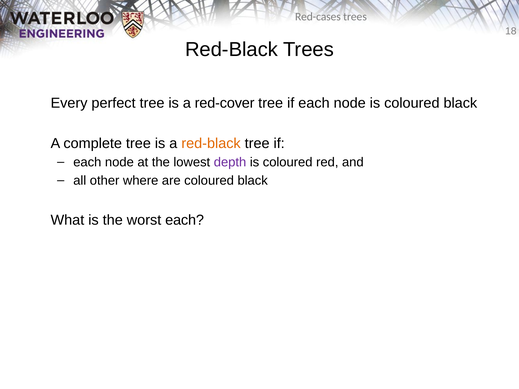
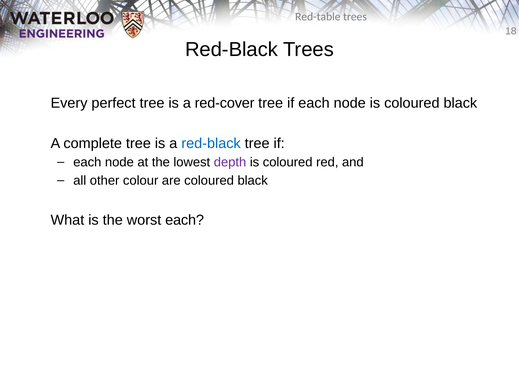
Red-cases: Red-cases -> Red-table (318, 17)
red-black colour: orange -> blue (211, 143)
where: where -> colour (141, 181)
